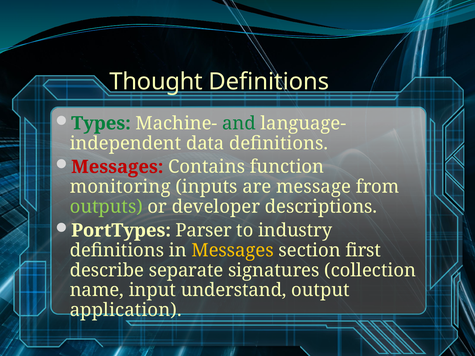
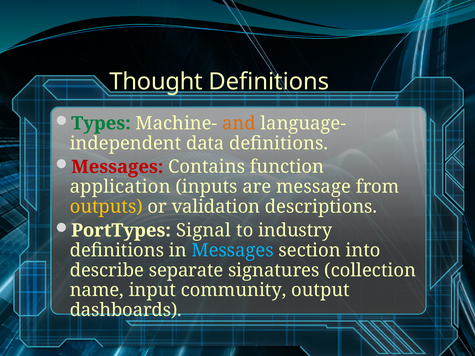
and colour: green -> orange (239, 123)
monitoring: monitoring -> application (120, 187)
outputs colour: light green -> yellow (106, 207)
developer: developer -> validation (216, 207)
Parser: Parser -> Signal (204, 231)
Messages colour: yellow -> light blue (233, 251)
first: first -> into (363, 251)
understand: understand -> community (234, 290)
application: application -> dashboards (126, 310)
